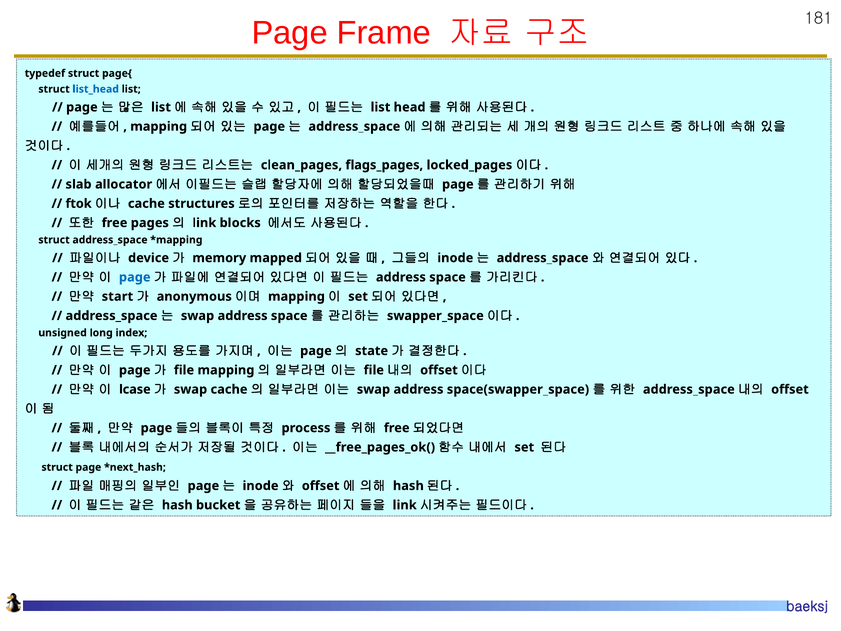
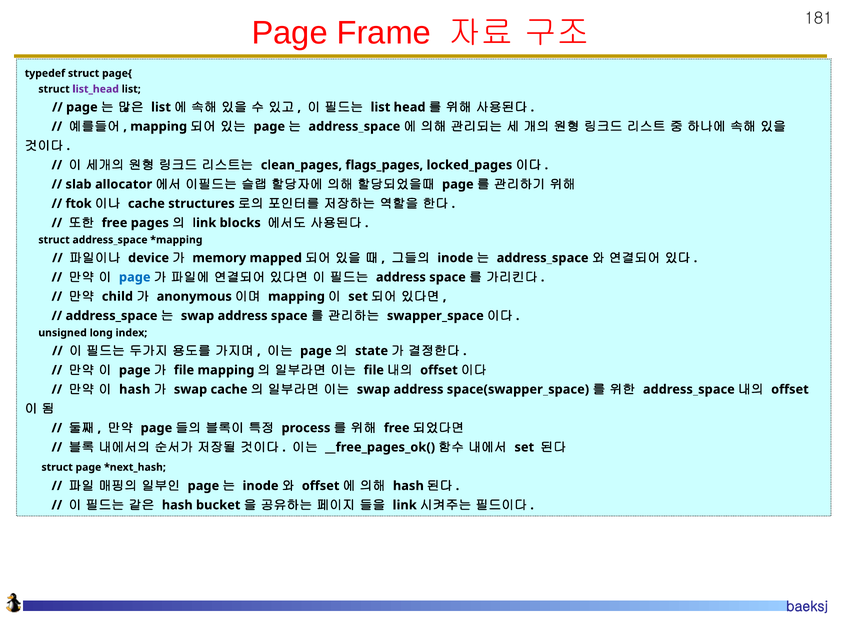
list_head colour: blue -> purple (96, 89)
start: start -> child (117, 296)
lcase: lcase -> hash (135, 389)
